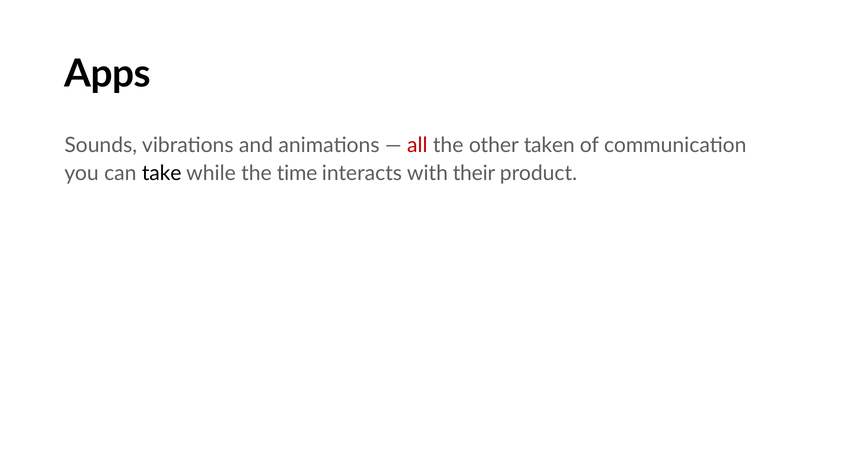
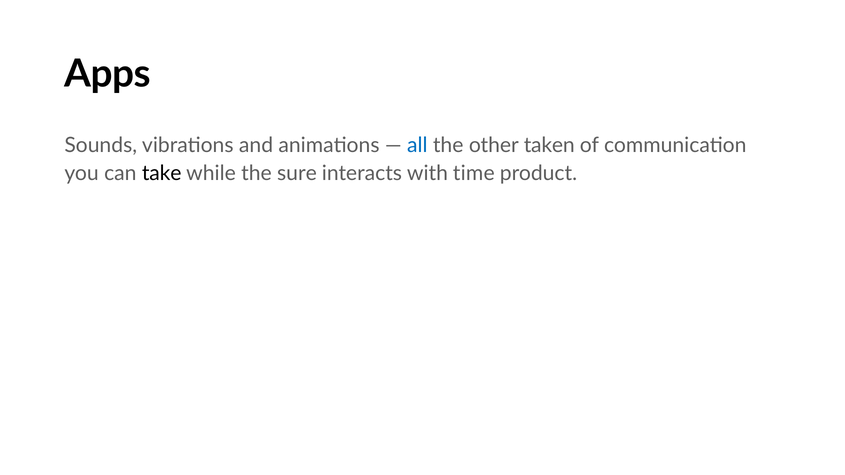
all colour: red -> blue (417, 146)
time: time -> sure (297, 173)
their: their -> time (474, 173)
